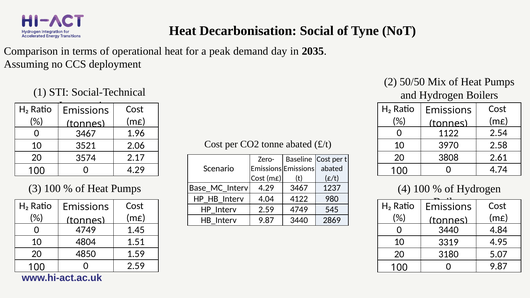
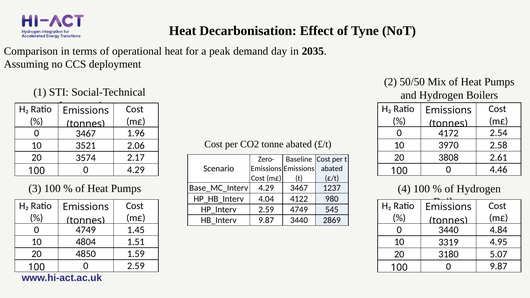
Social: Social -> Effect (317, 31)
1122: 1122 -> 4172 (448, 133)
4.74: 4.74 -> 4.46 (499, 170)
